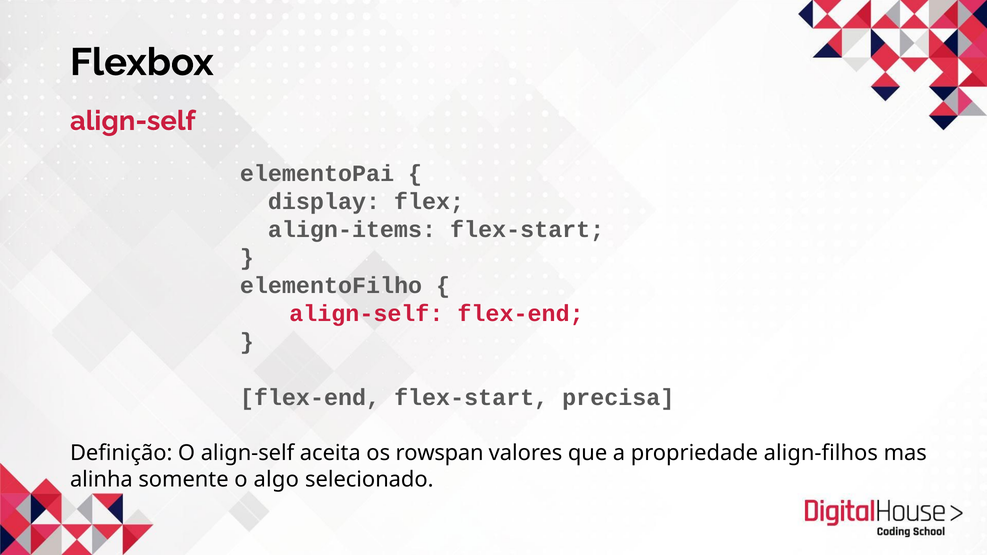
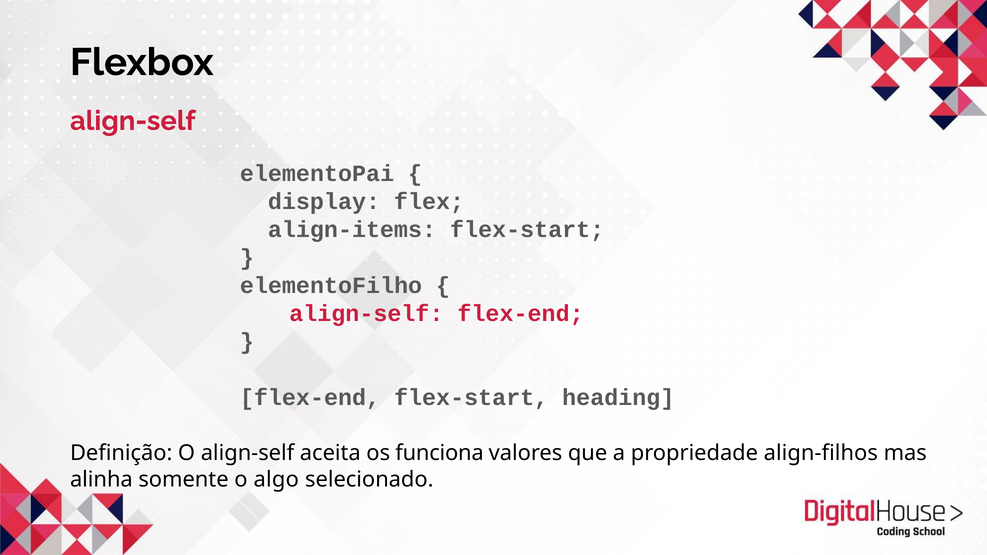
precisa: precisa -> heading (618, 398)
rowspan: rowspan -> funciona (440, 453)
